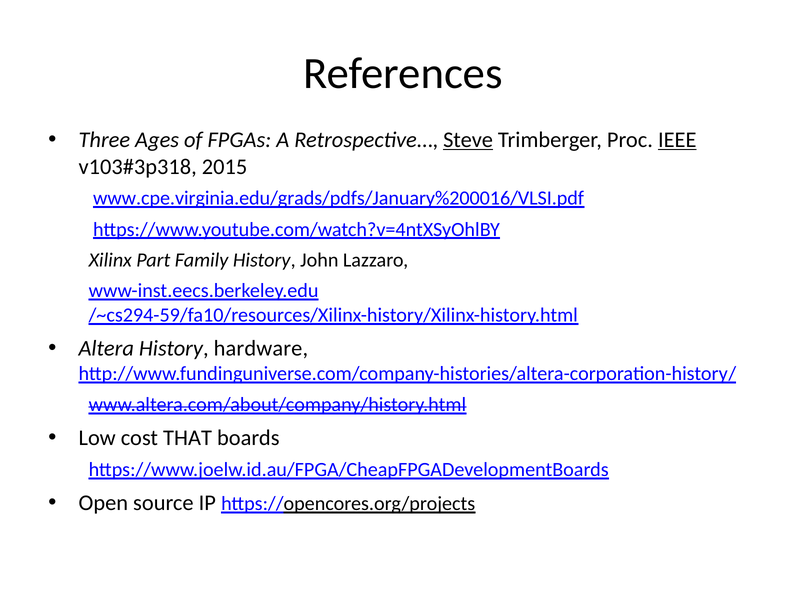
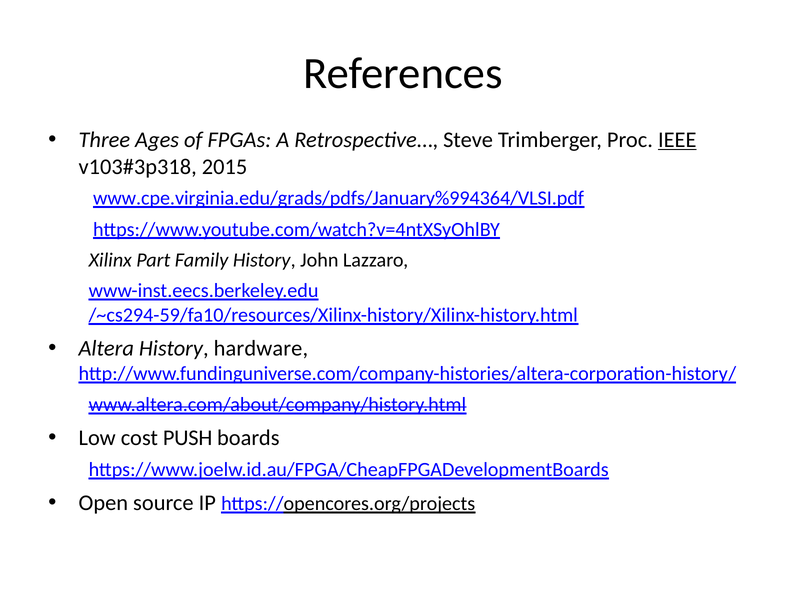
Steve underline: present -> none (468, 140)
www.cpe.virginia.edu/grads/pdfs/January%200016/VLSI.pdf: www.cpe.virginia.edu/grads/pdfs/January%200016/VLSI.pdf -> www.cpe.virginia.edu/grads/pdfs/January%994364/VLSI.pdf (339, 198)
THAT: THAT -> PUSH (188, 438)
